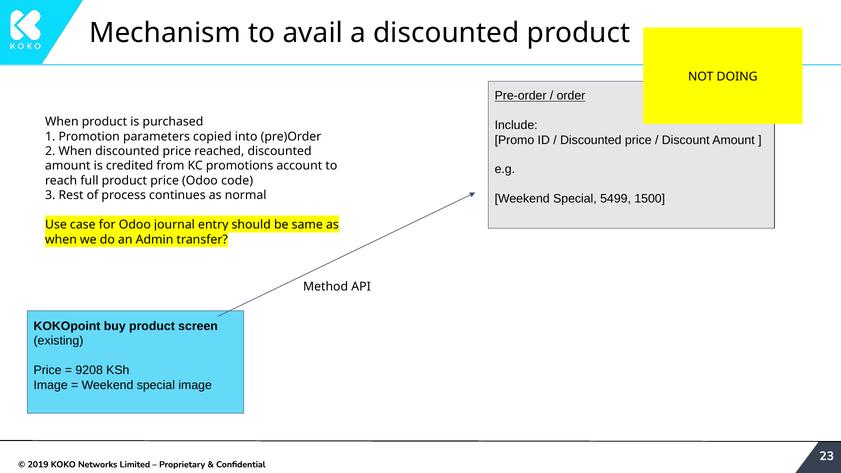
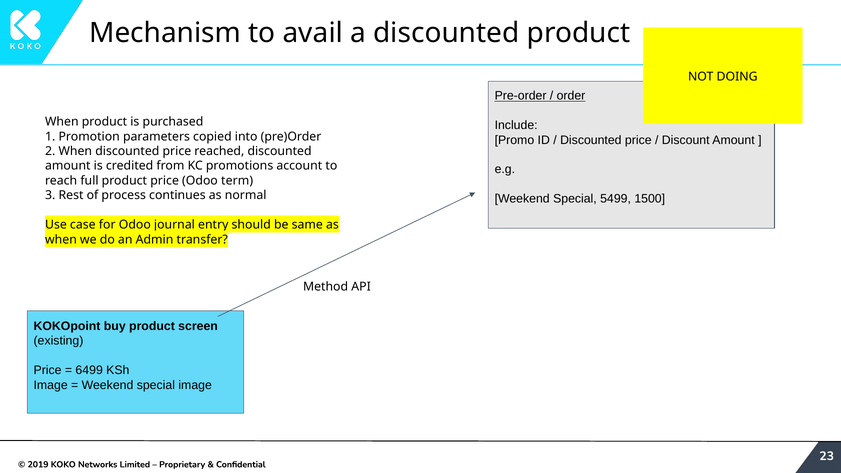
code: code -> term (237, 181)
9208: 9208 -> 6499 (89, 370)
